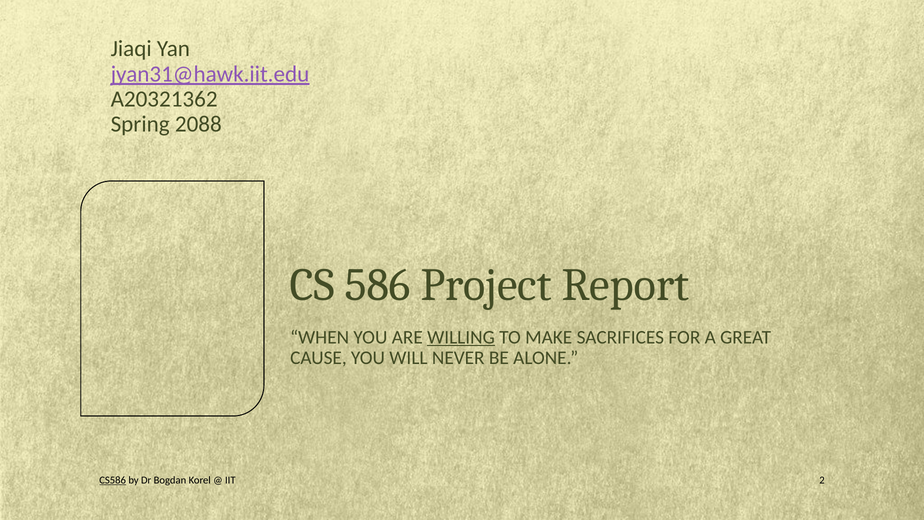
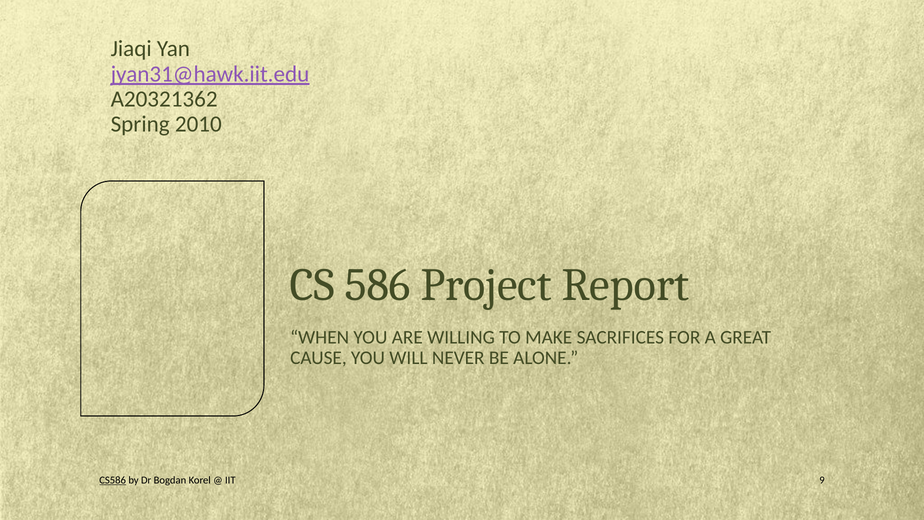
2088: 2088 -> 2010 (198, 124)
WILLING underline: present -> none (461, 337)
2: 2 -> 9 (822, 480)
